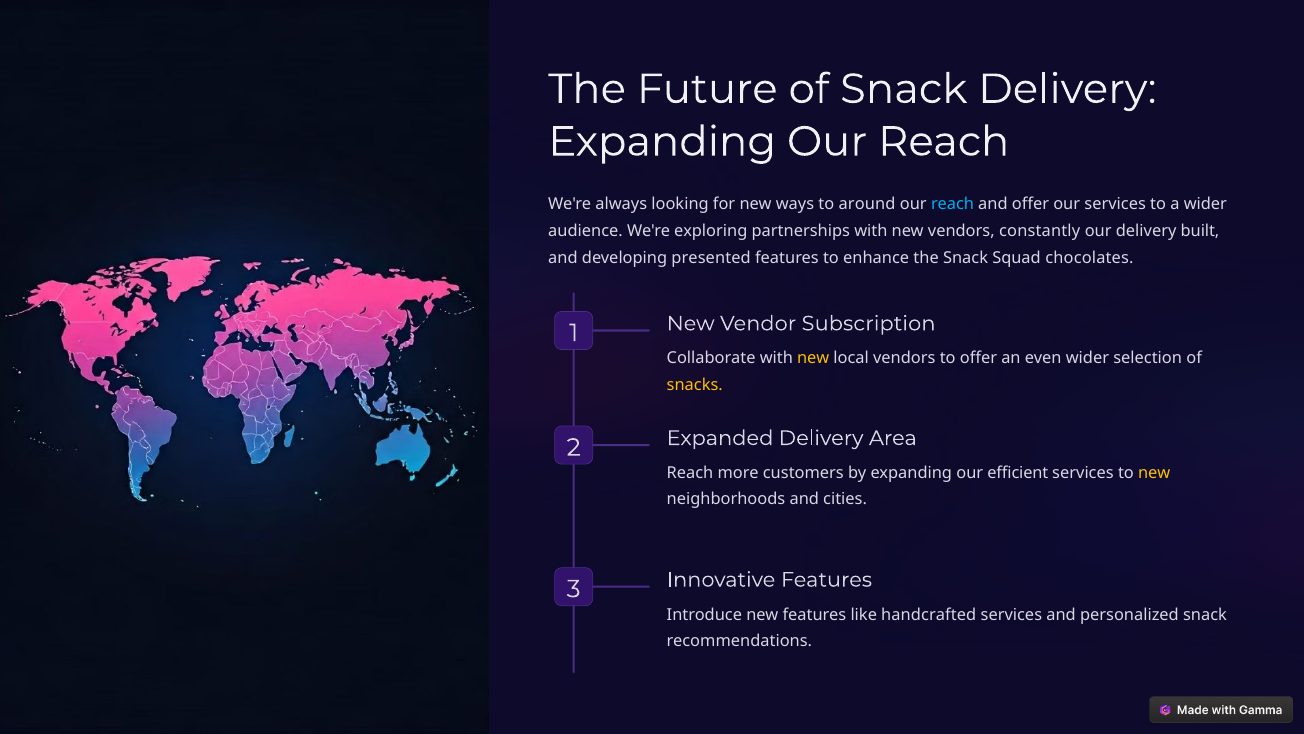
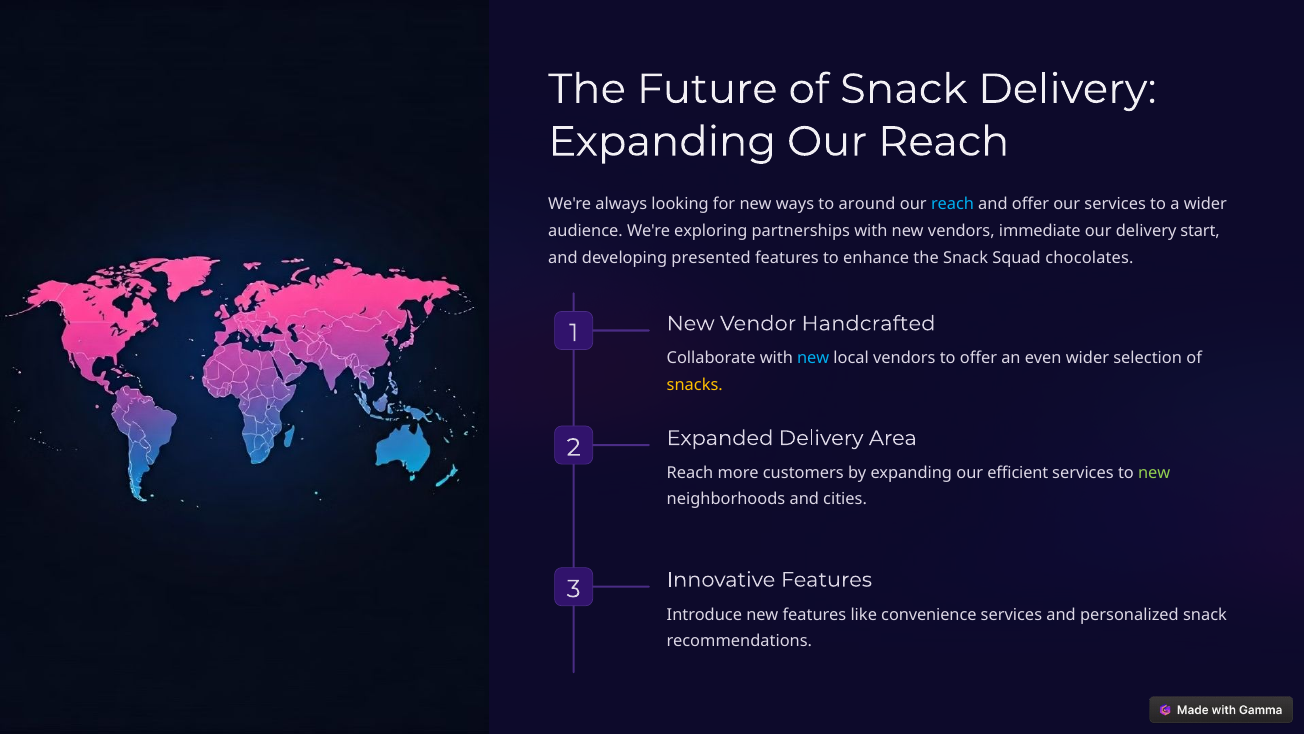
constantly: constantly -> immediate (1040, 231)
built: built -> start (1200, 231)
Subscription: Subscription -> Handcrafted (869, 323)
new colour: yellow -> light blue (813, 358)
new colour: yellow -> light green (1154, 473)
handcrafted: handcrafted -> convenience (929, 614)
